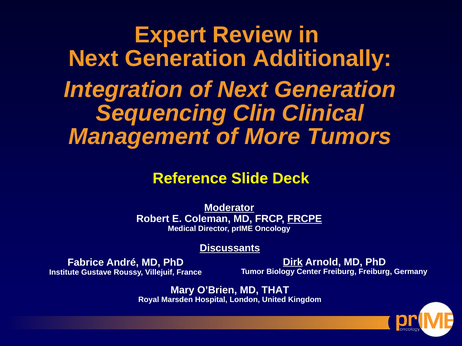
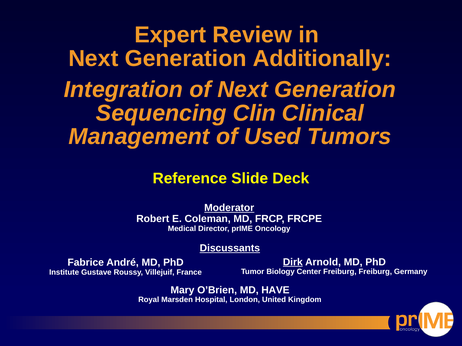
More: More -> Used (272, 137)
FRCPE underline: present -> none (305, 219)
THAT: THAT -> HAVE (275, 290)
